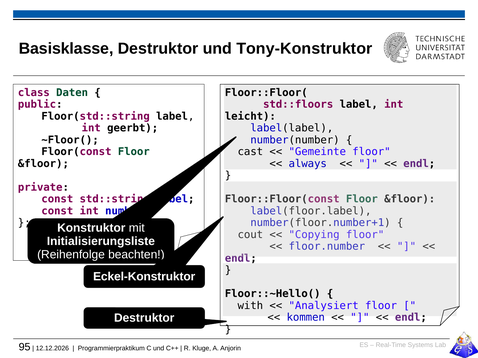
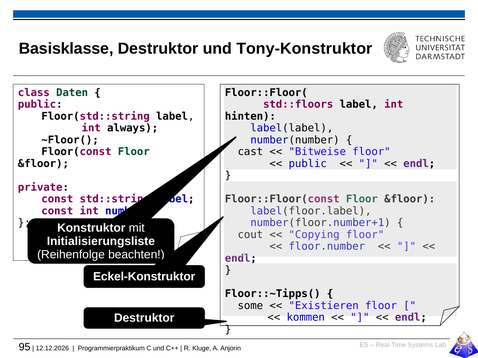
leicht: leicht -> hinten (250, 116)
geerbt: geerbt -> always (133, 128)
Gemeinte: Gemeinte -> Bitweise (317, 152)
always: always -> public (308, 164)
Floor::~Hello(: Floor::~Hello( -> Floor::~Tipps( (273, 294)
with: with -> some (250, 306)
Analysiert: Analysiert -> Existieren (324, 306)
